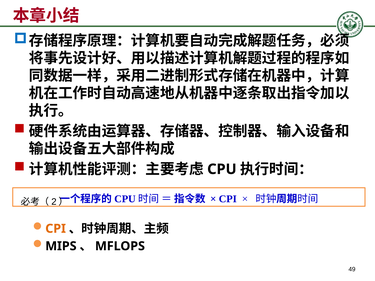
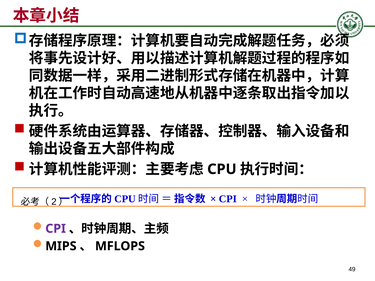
CPI colour: orange -> purple (56, 229)
